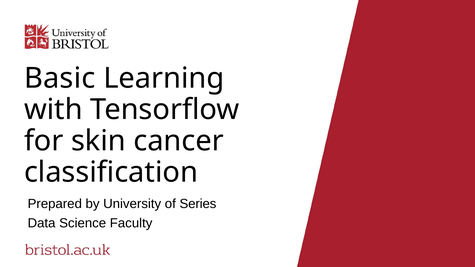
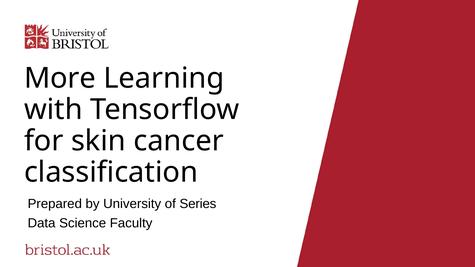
Basic: Basic -> More (60, 78)
